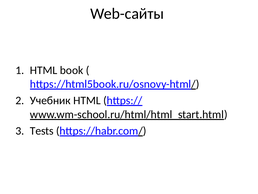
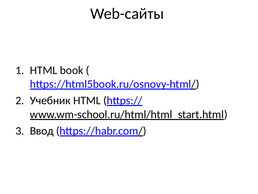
Tests: Tests -> Ввод (42, 131)
